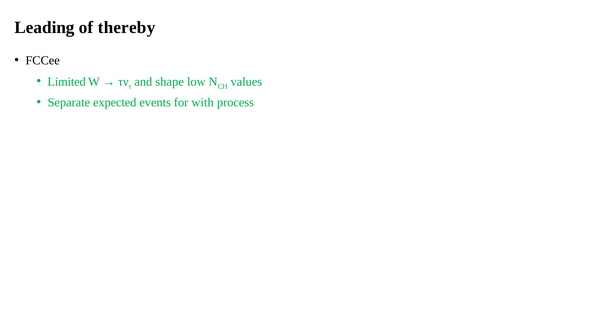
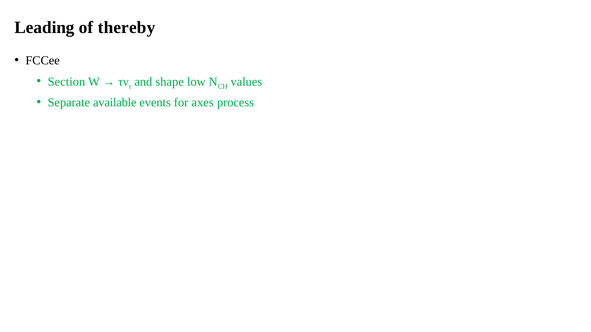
Limited: Limited -> Section (66, 82)
expected: expected -> available (115, 102)
with: with -> axes (203, 102)
